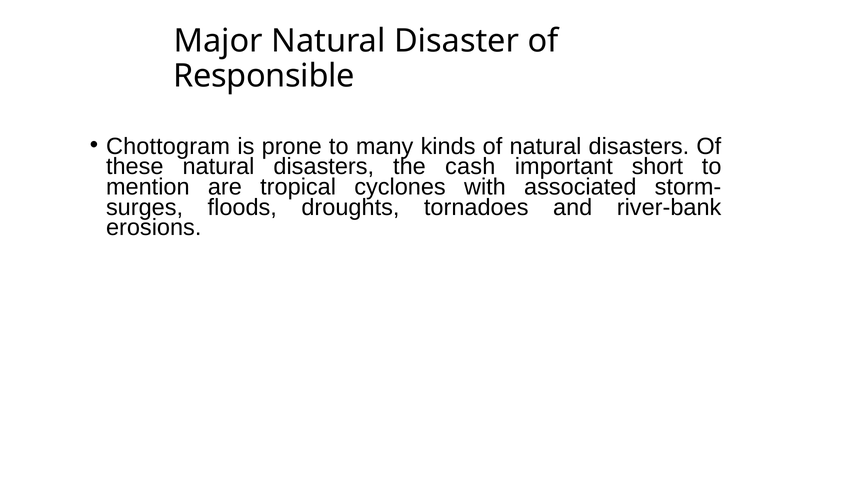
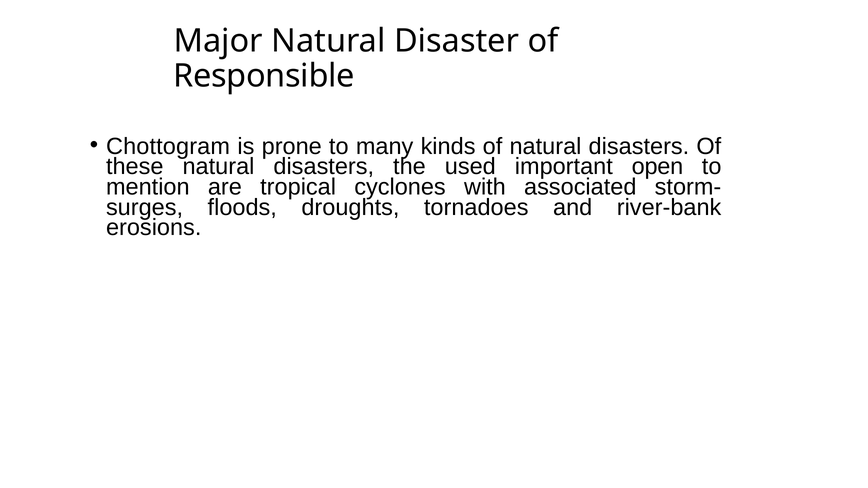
cash: cash -> used (470, 167)
short: short -> open (657, 167)
